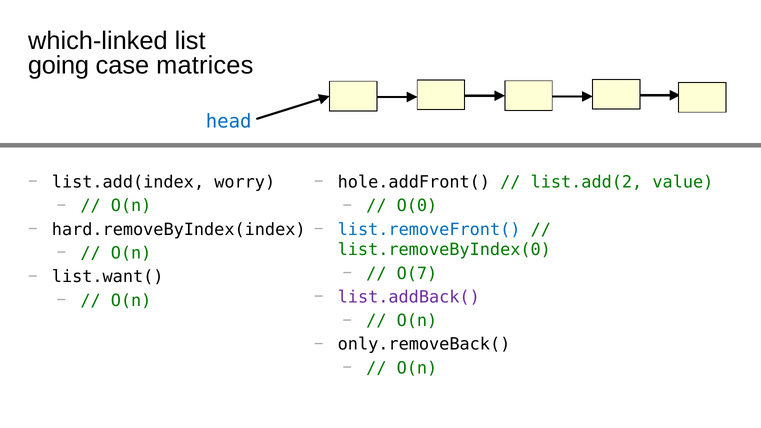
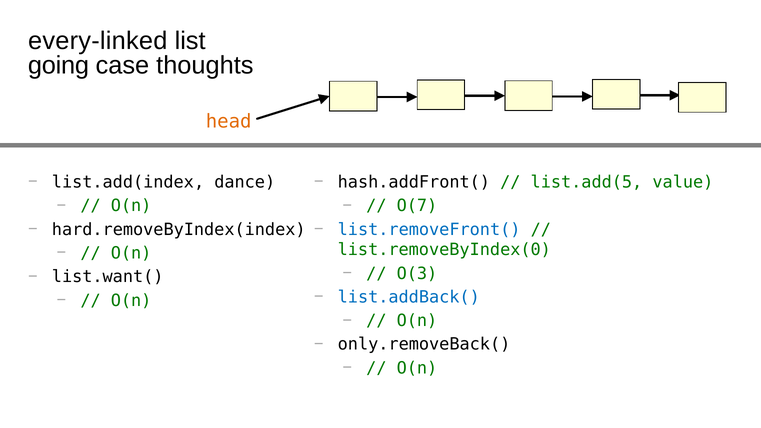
which-linked: which-linked -> every-linked (98, 41)
matrices: matrices -> thoughts (205, 65)
head colour: blue -> orange (229, 122)
worry: worry -> dance (245, 182)
hole.addFront(: hole.addFront( -> hash.addFront( (414, 182)
list.add(2: list.add(2 -> list.add(5 (586, 182)
O(0: O(0 -> O(7 (417, 206)
O(7: O(7 -> O(3 (417, 273)
list.addBack( colour: purple -> blue (409, 297)
